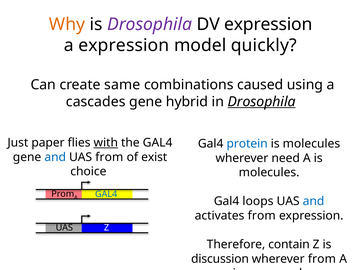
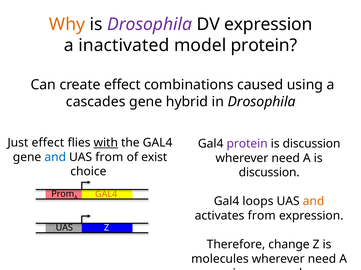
a expression: expression -> inactivated (124, 45)
model quickly: quickly -> protein (264, 45)
create same: same -> effect (122, 85)
Drosophila underline: present -> none (262, 102)
Just paper: paper -> effect (48, 143)
protein colour: blue -> purple (247, 144)
molecules: molecules -> discussion (312, 144)
molecules: molecules -> discussion (269, 173)
GAL4 colour: blue -> orange (106, 195)
and colour: blue -> orange (314, 202)
contain: contain -> change (289, 245)
discussion: discussion -> molecules (220, 260)
from: from -> need (322, 260)
